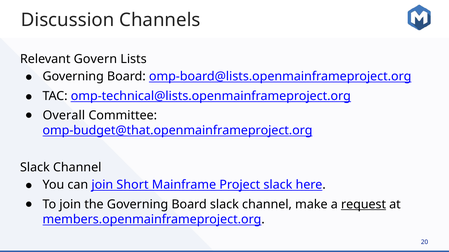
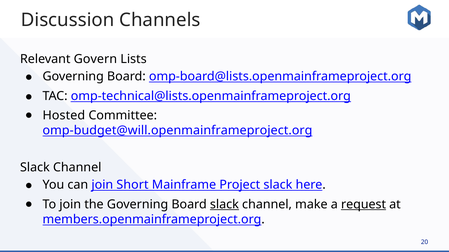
Overall: Overall -> Hosted (64, 116)
omp-budget@that.openmainframeproject.org: omp-budget@that.openmainframeproject.org -> omp-budget@will.openmainframeproject.org (177, 131)
slack underline: none -> present (224, 205)
